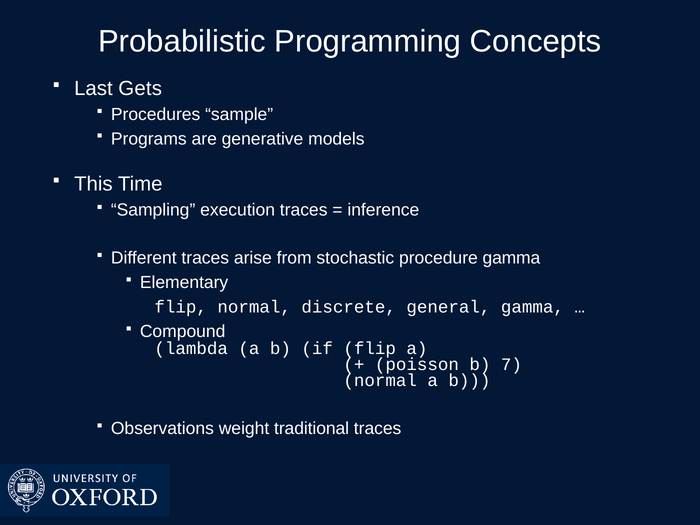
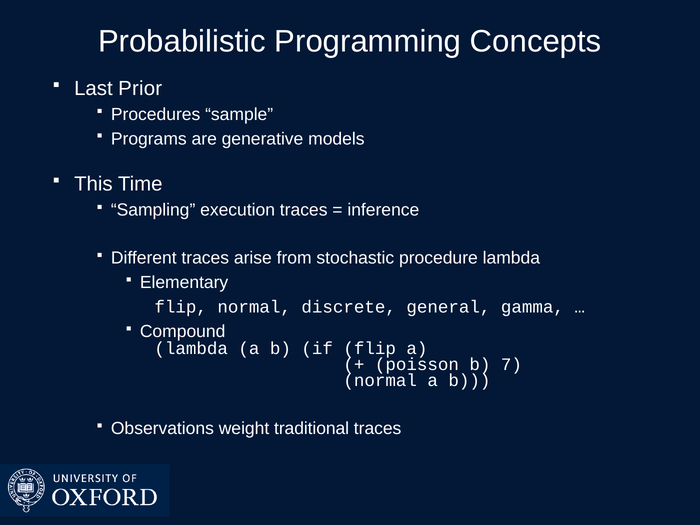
Gets: Gets -> Prior (140, 88)
procedure gamma: gamma -> lambda (511, 258)
